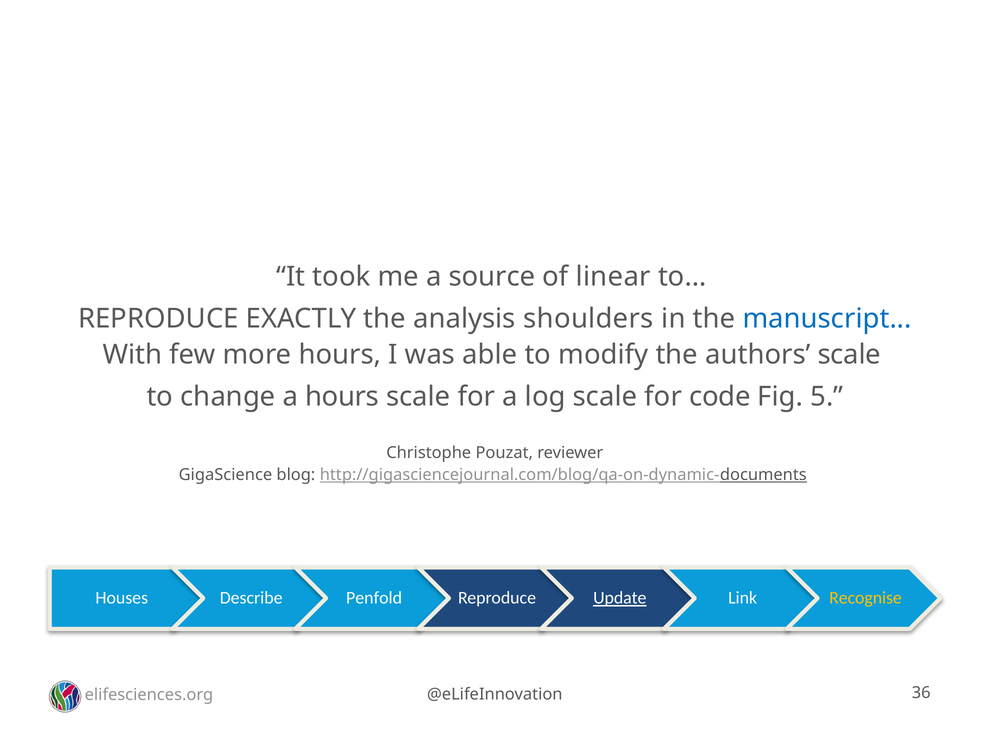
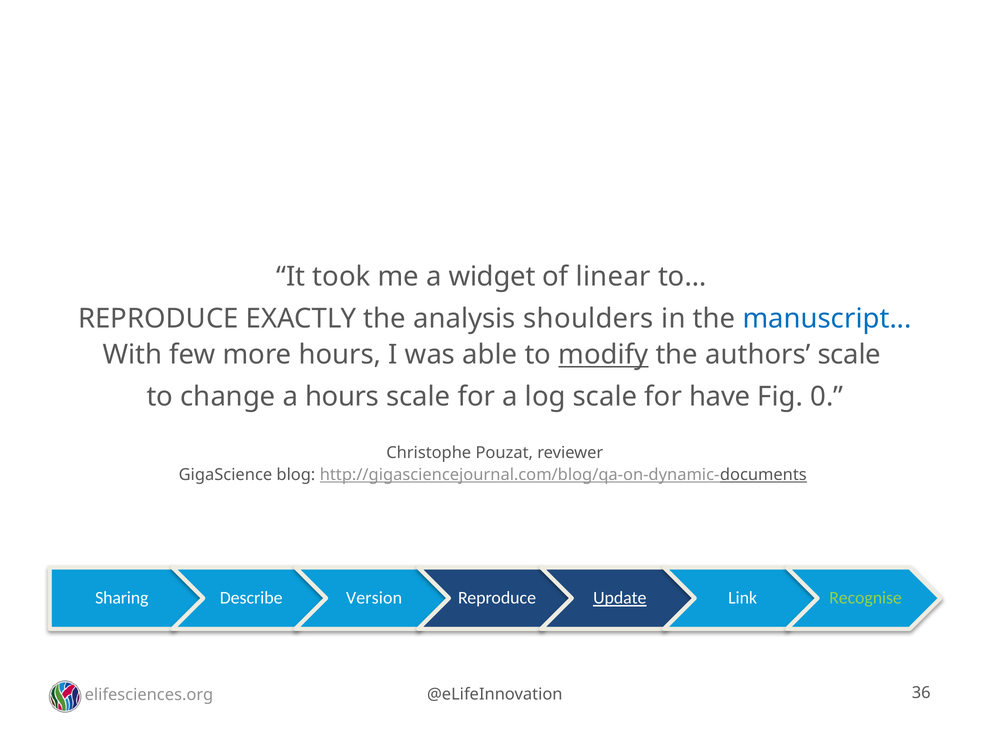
source: source -> widget (492, 277)
modify underline: none -> present (603, 355)
code: code -> have (720, 397)
5: 5 -> 0 (827, 397)
Houses: Houses -> Sharing (122, 598)
Penfold: Penfold -> Version (374, 598)
Recognise colour: yellow -> light green (866, 598)
